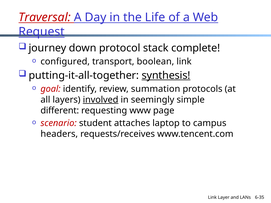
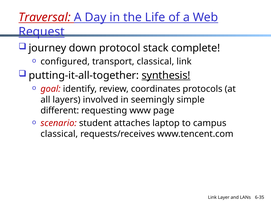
transport boolean: boolean -> classical (155, 62)
summation: summation -> coordinates (156, 89)
involved underline: present -> none (101, 100)
headers: headers -> classical (59, 134)
